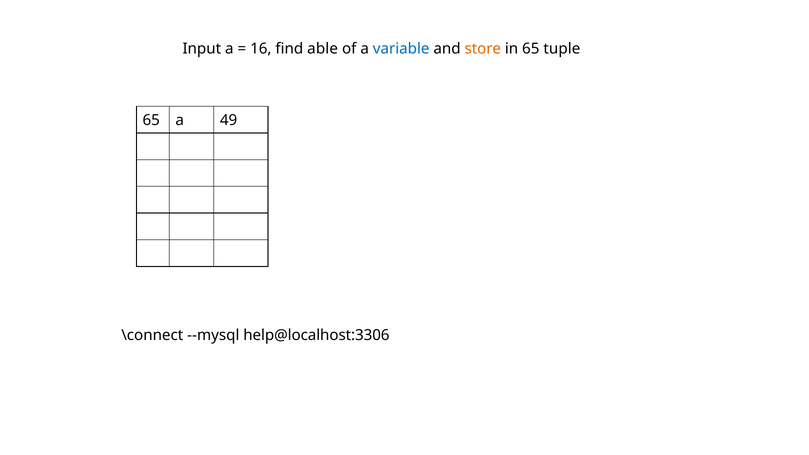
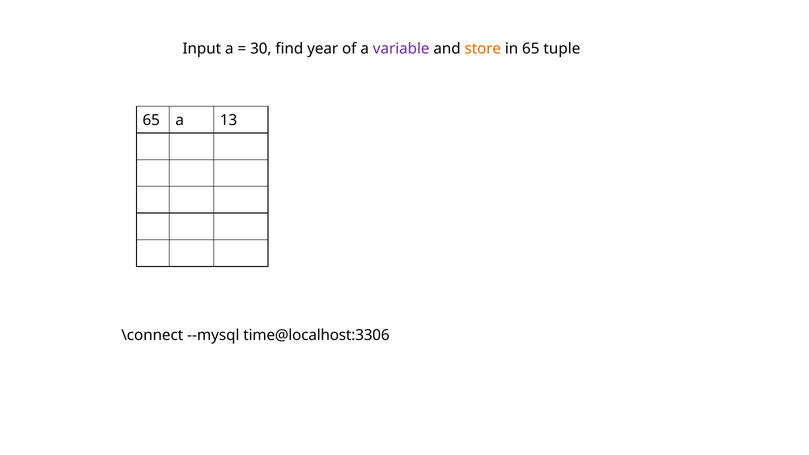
16: 16 -> 30 (261, 49)
able: able -> year (323, 49)
variable colour: blue -> purple (401, 49)
49: 49 -> 13 (229, 120)
help@localhost:3306: help@localhost:3306 -> time@localhost:3306 (316, 335)
